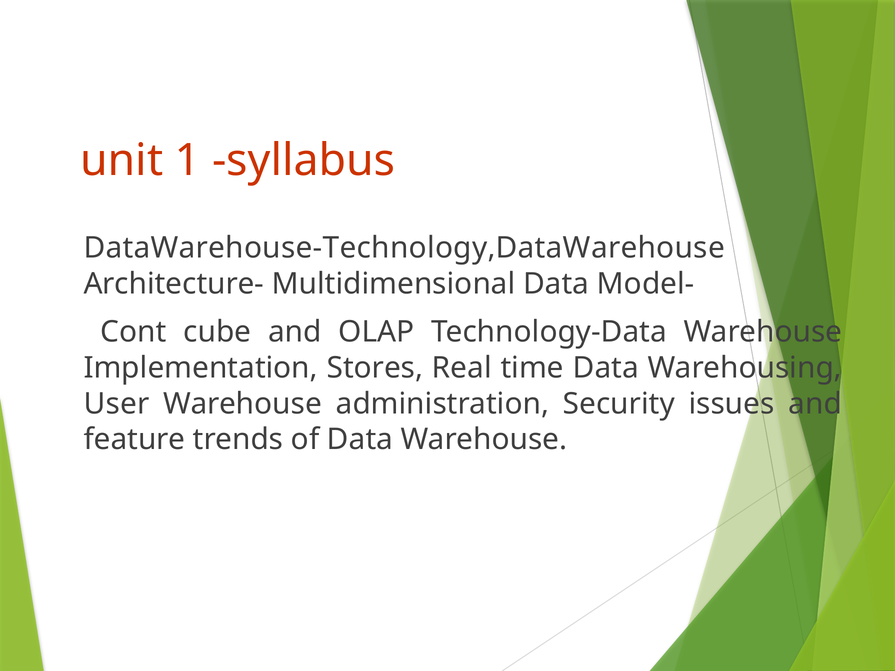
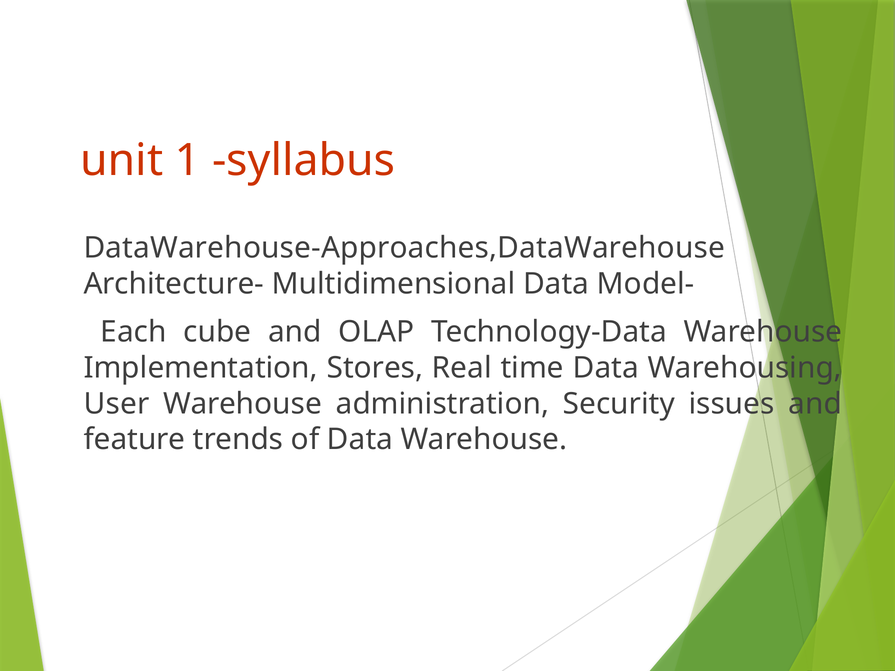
DataWarehouse-Technology,DataWarehouse: DataWarehouse-Technology,DataWarehouse -> DataWarehouse-Approaches,DataWarehouse (404, 248)
Cont: Cont -> Each (133, 332)
